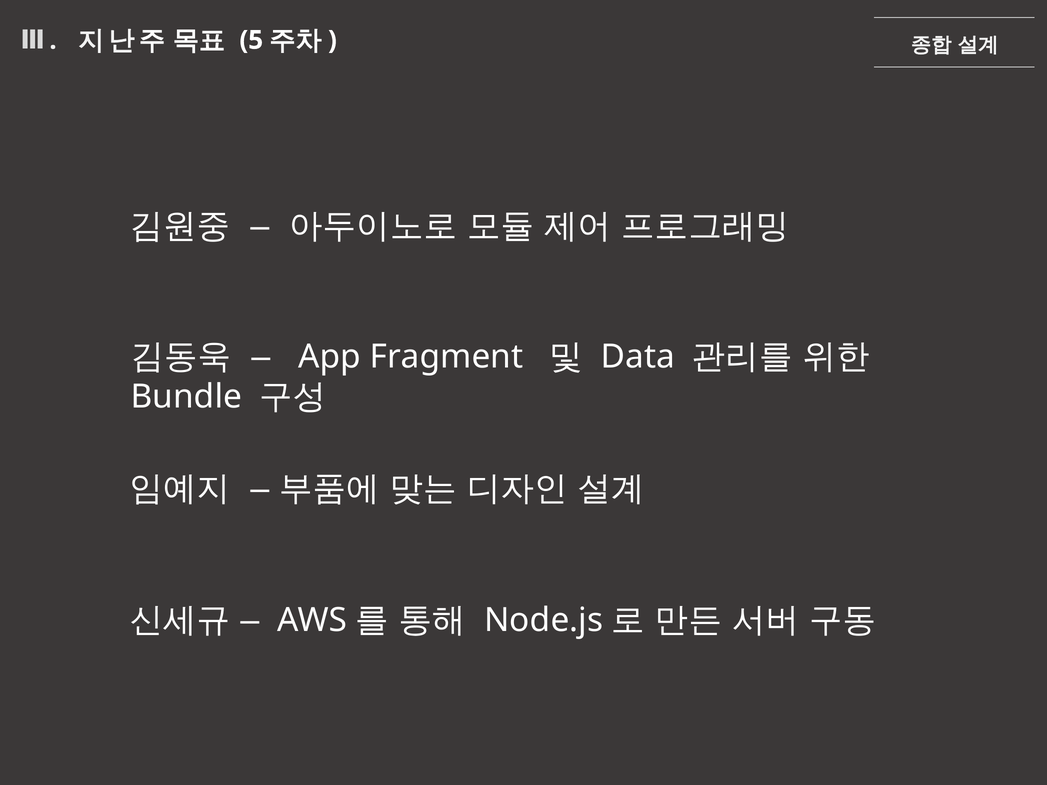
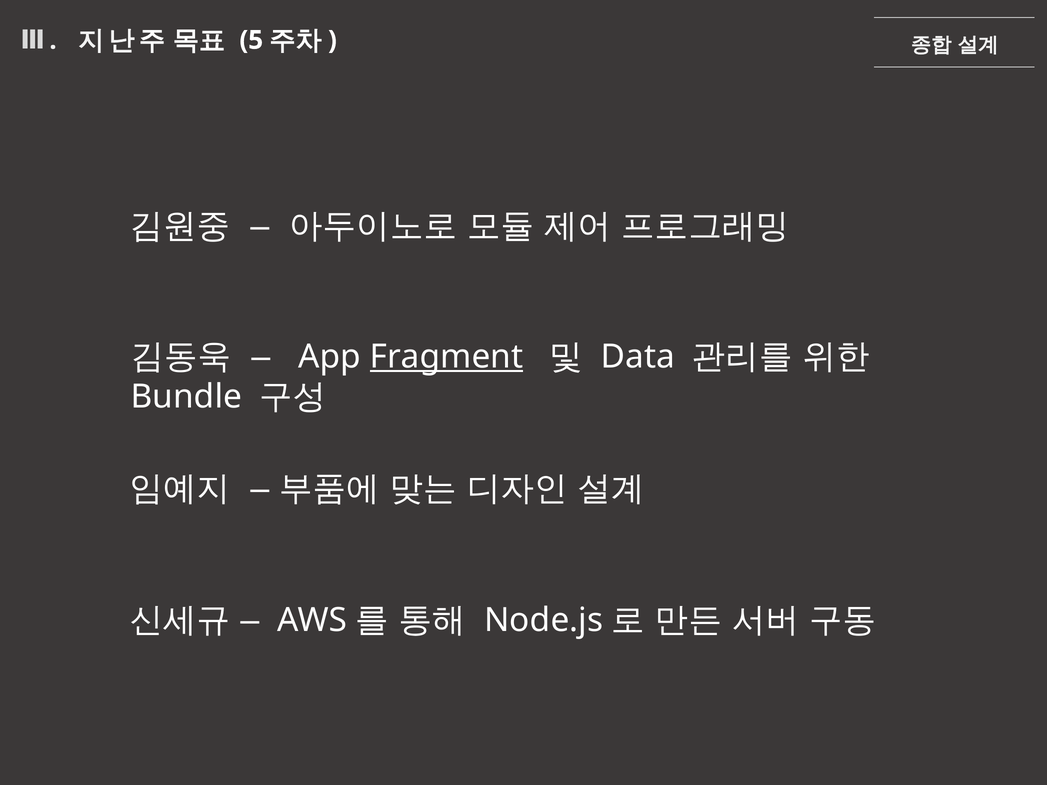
Fragment underline: none -> present (447, 357)
